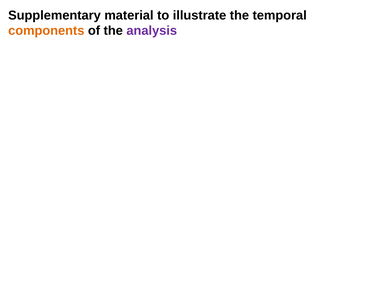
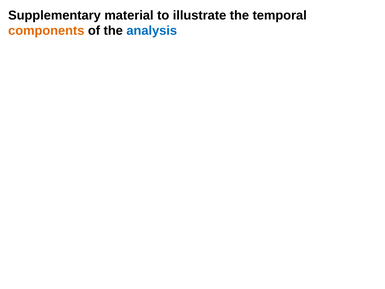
analysis colour: purple -> blue (152, 31)
